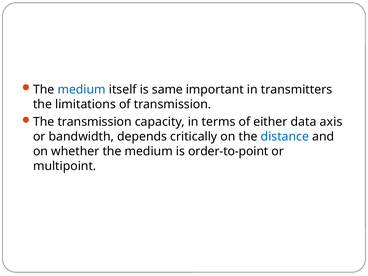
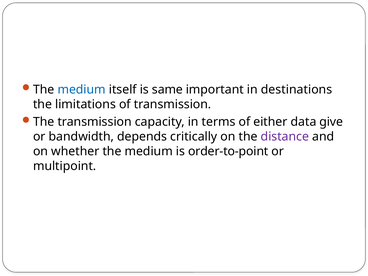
transmitters: transmitters -> destinations (297, 90)
axis: axis -> give (331, 122)
distance colour: blue -> purple (285, 137)
